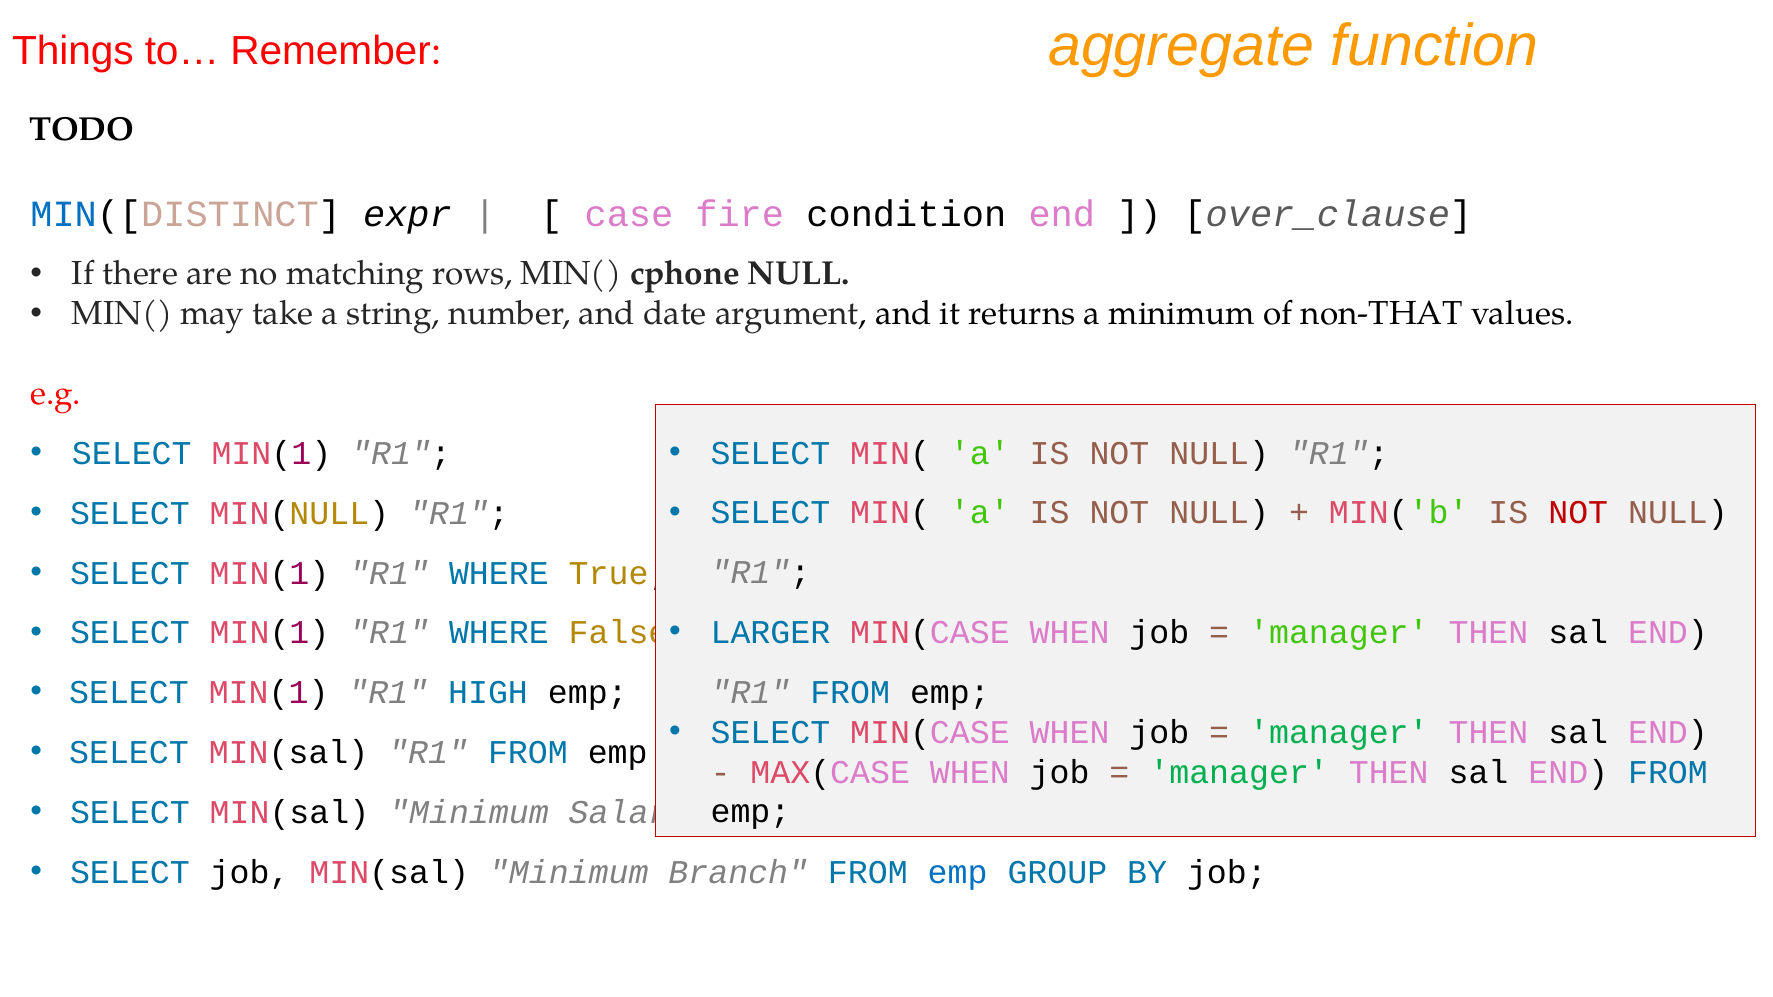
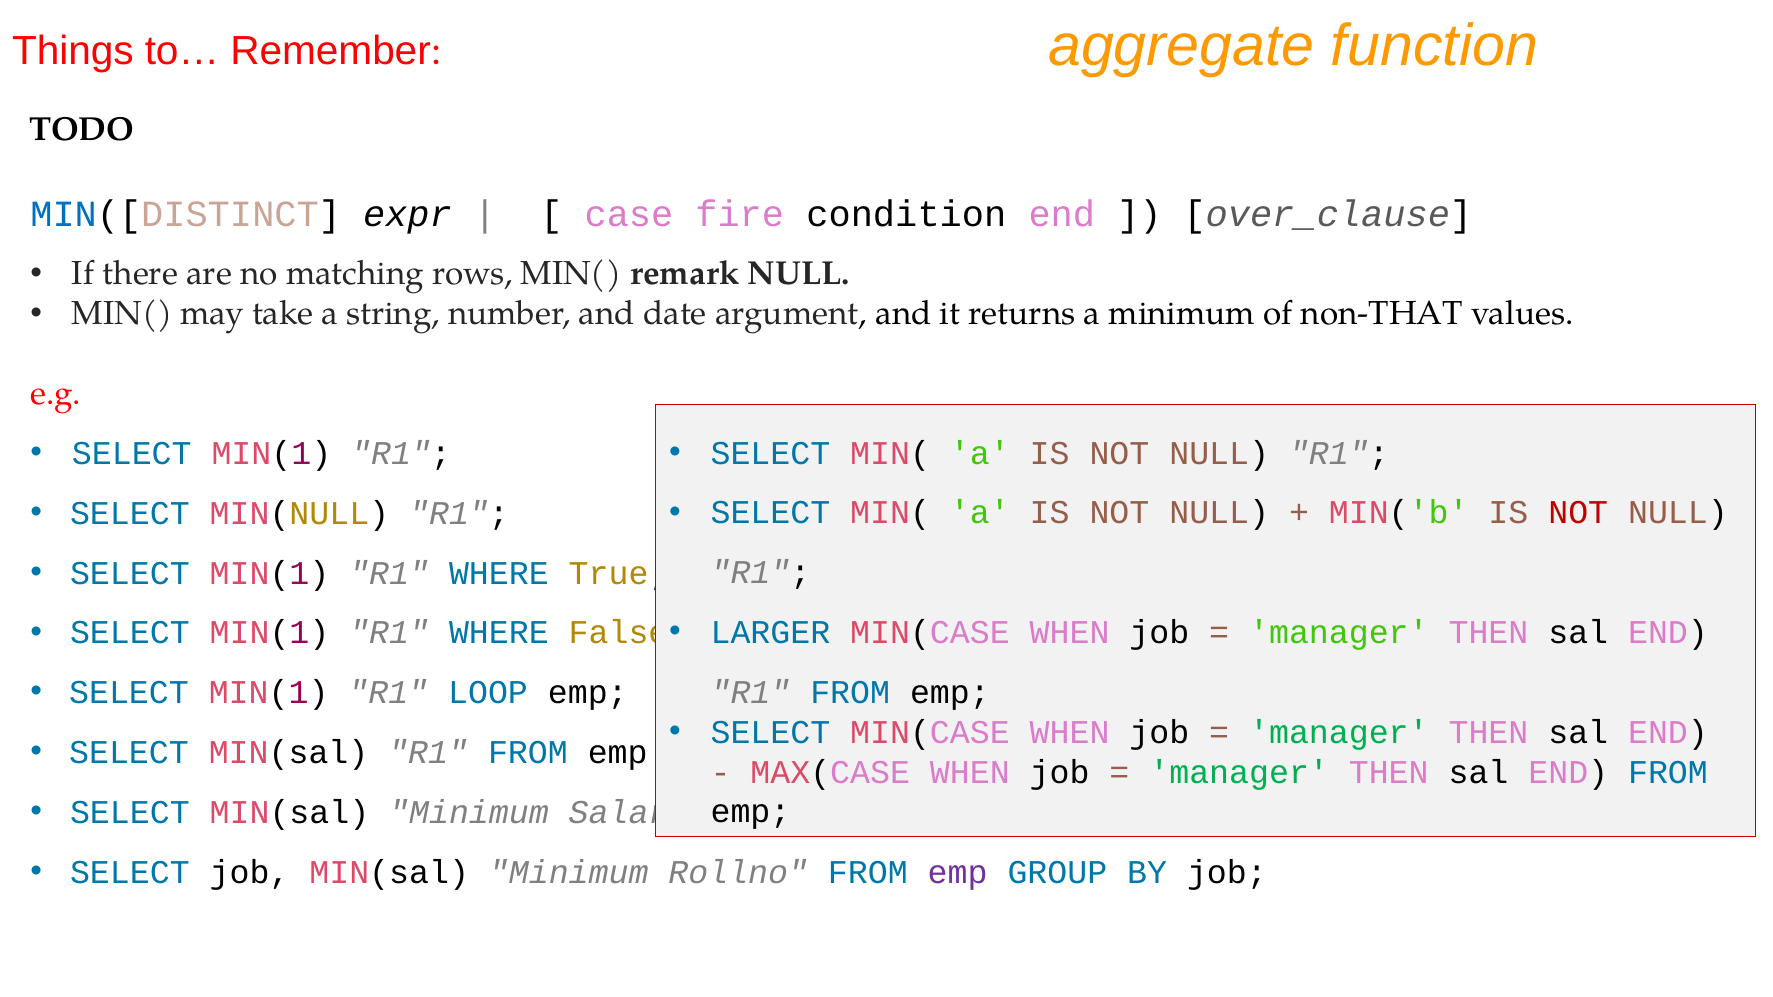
cphone: cphone -> remark (685, 274)
HIGH: HIGH -> LOOP (488, 693)
Branch: Branch -> Rollno (738, 872)
emp colour: blue -> purple (958, 872)
